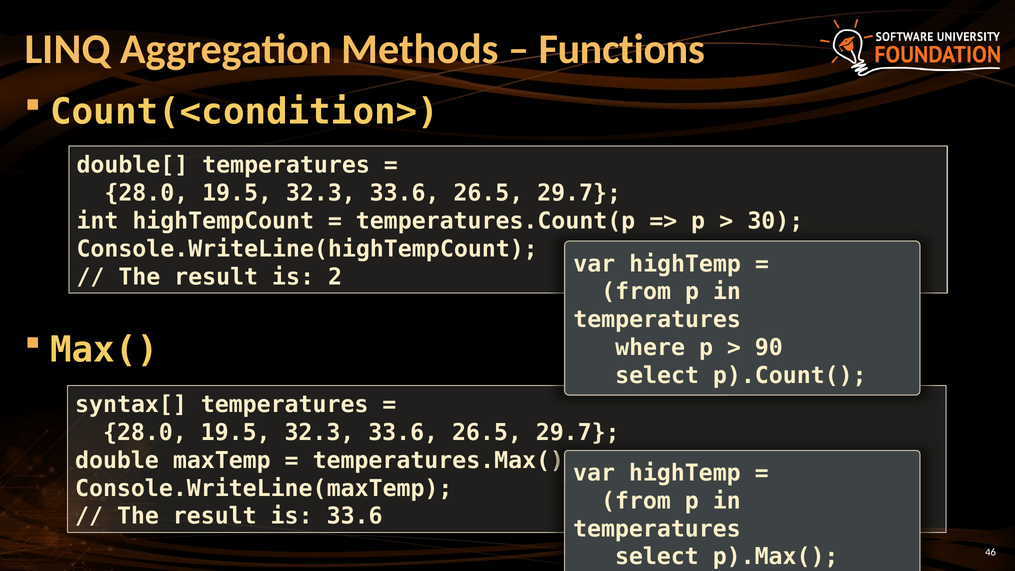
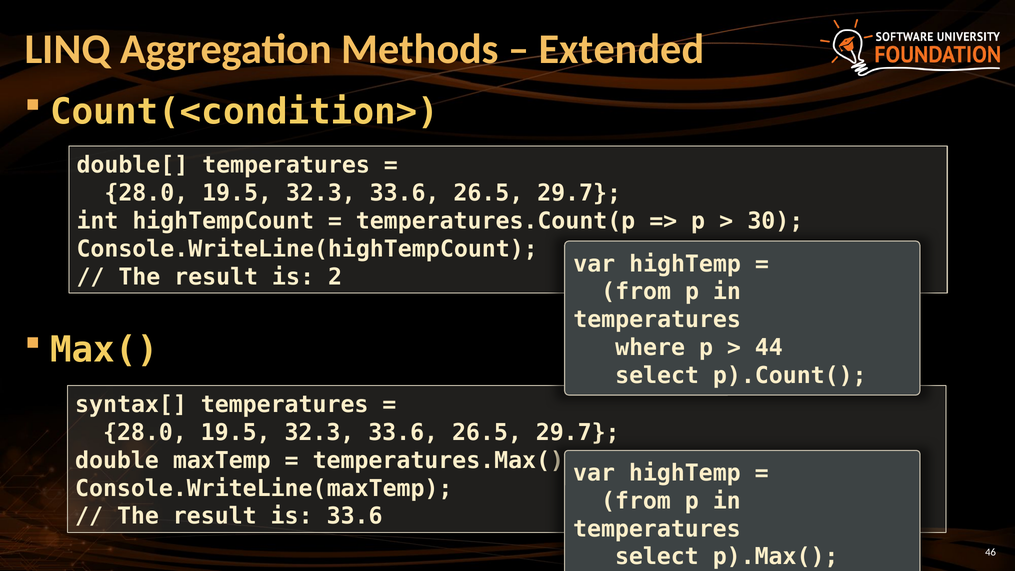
Functions: Functions -> Extended (622, 49)
90: 90 -> 44 (769, 348)
